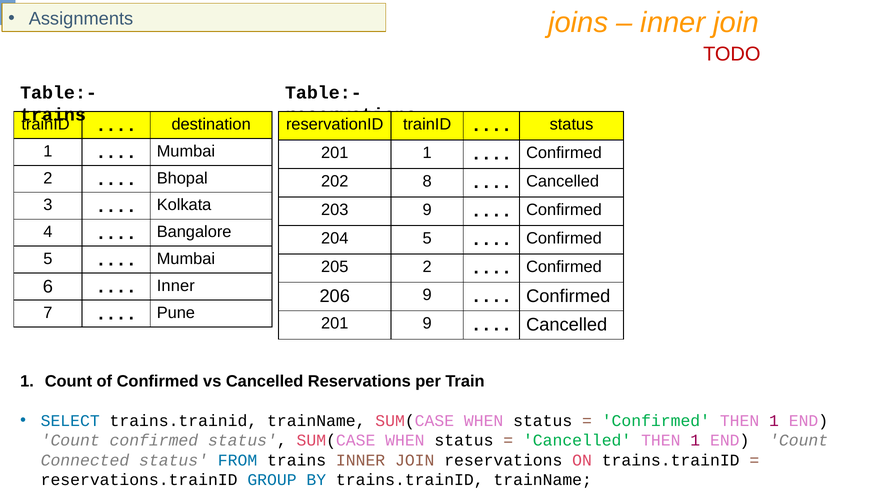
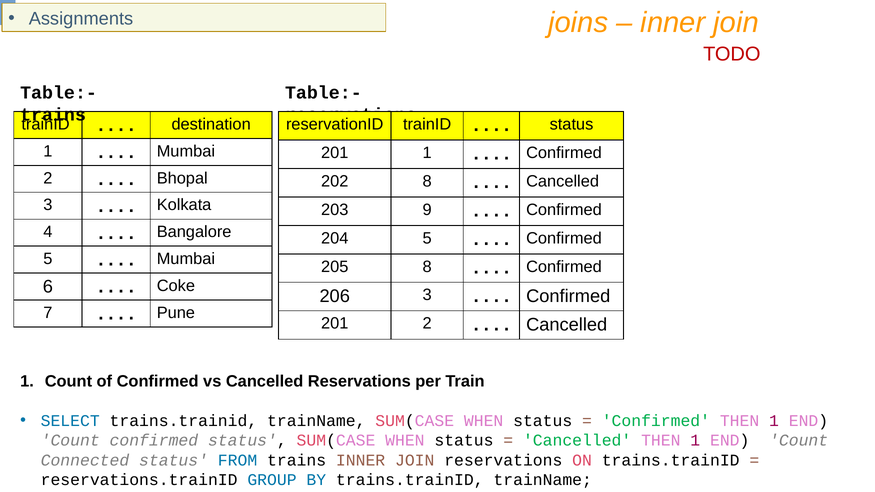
205 2: 2 -> 8 (427, 267)
Inner: Inner -> Coke (176, 286)
206 9: 9 -> 3 (427, 295)
201 9: 9 -> 2 (427, 324)
